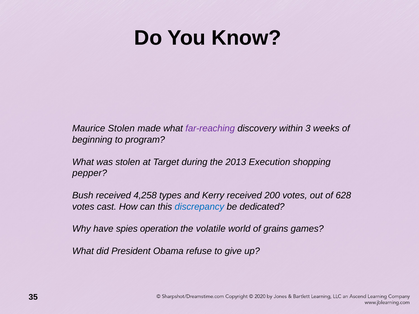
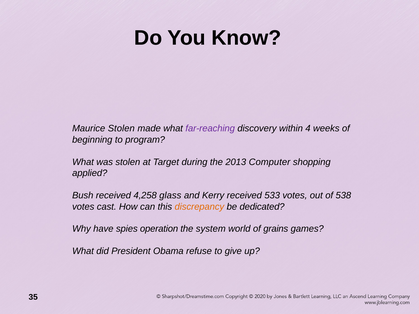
3: 3 -> 4 (308, 129)
Execution: Execution -> Computer (270, 162)
pepper: pepper -> applied (90, 173)
types: types -> glass (170, 196)
200: 200 -> 533 (272, 196)
628: 628 -> 538 (343, 196)
discrepancy colour: blue -> orange (199, 207)
volatile: volatile -> system (211, 229)
